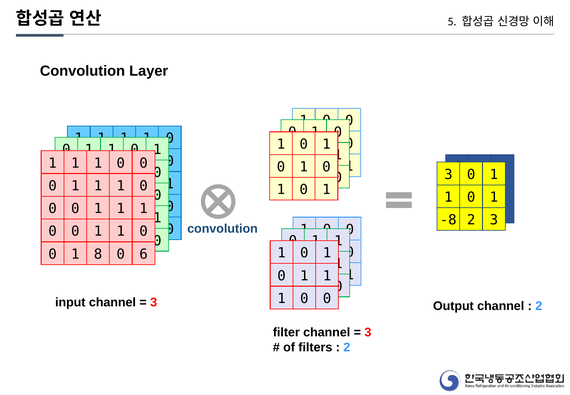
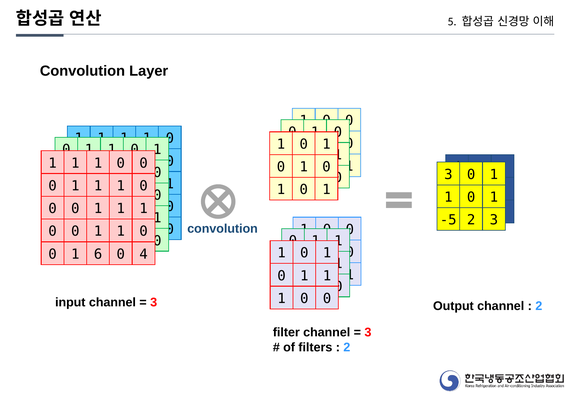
-8: -8 -> -5 (448, 220)
8: 8 -> 6 (98, 254)
0 6: 6 -> 4 (144, 254)
